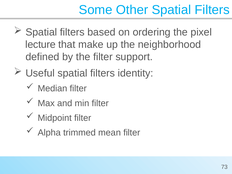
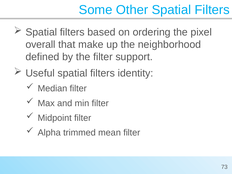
lecture: lecture -> overall (40, 45)
